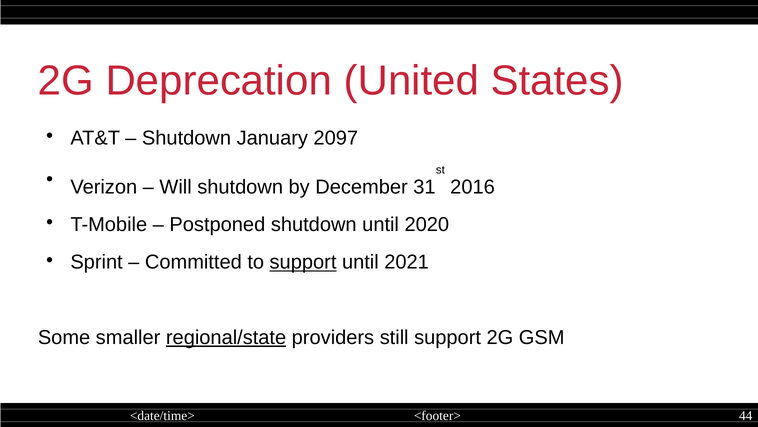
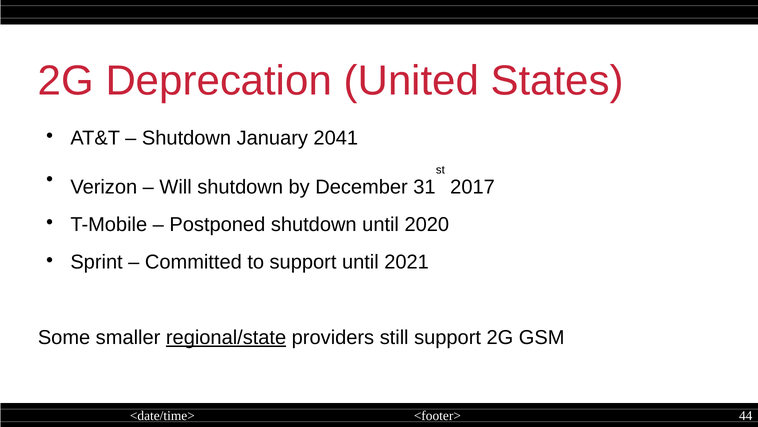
2097: 2097 -> 2041 (336, 138)
2016: 2016 -> 2017 (473, 187)
support underline: present -> none (303, 262)
